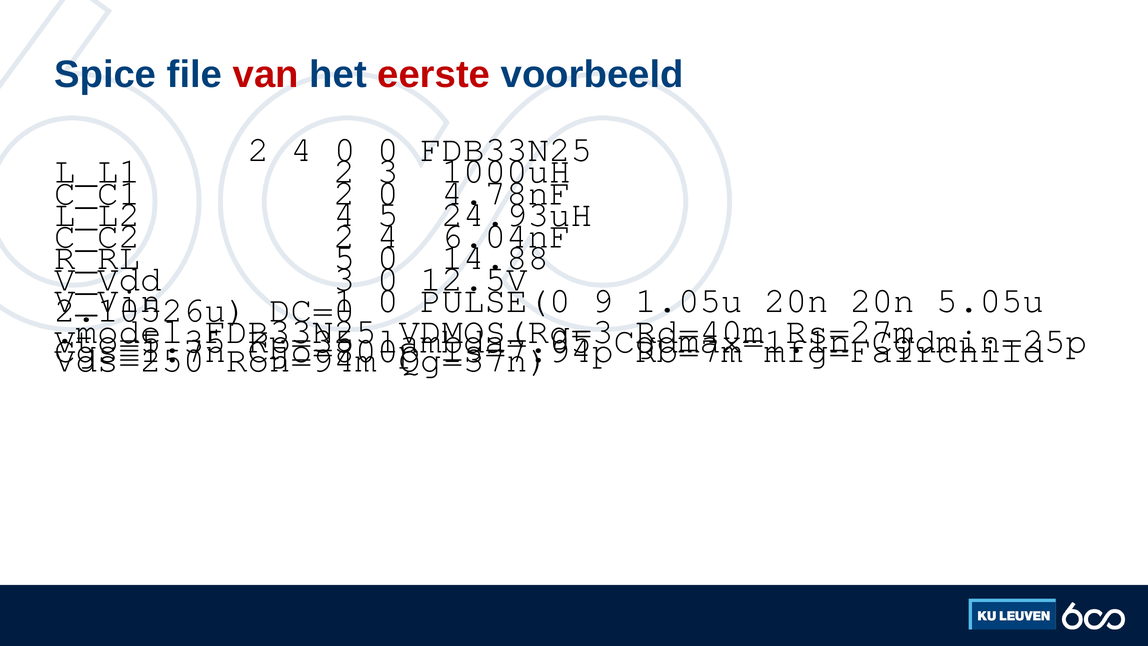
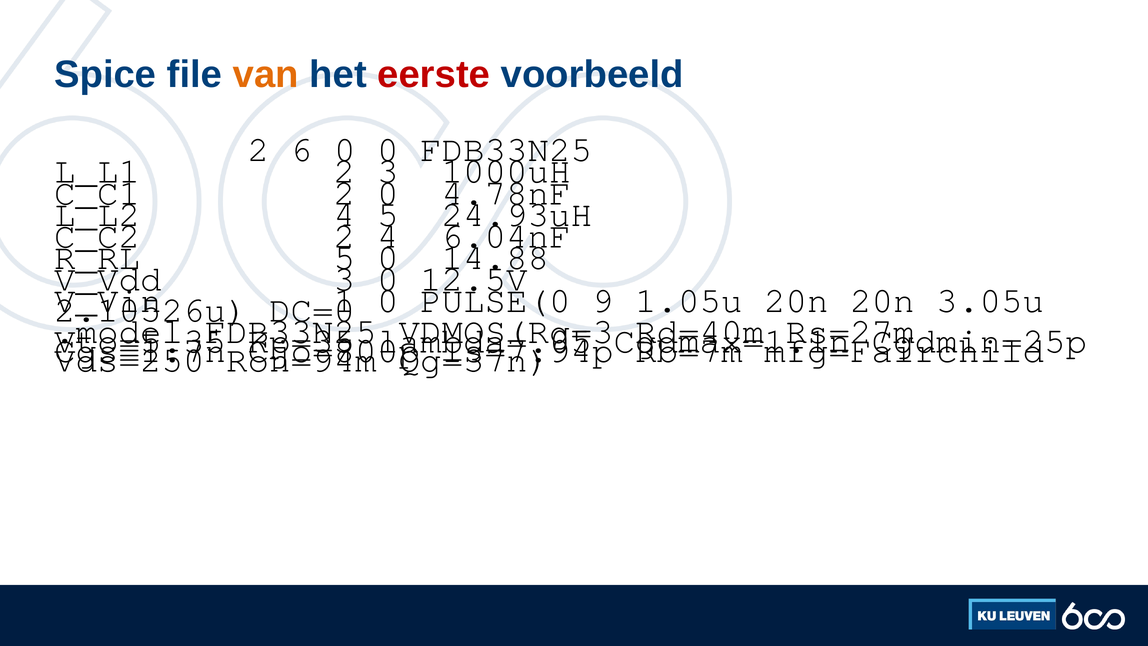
van colour: red -> orange (266, 75)
4: 4 -> 6 (302, 150)
5.05u: 5.05u -> 3.05u (990, 300)
